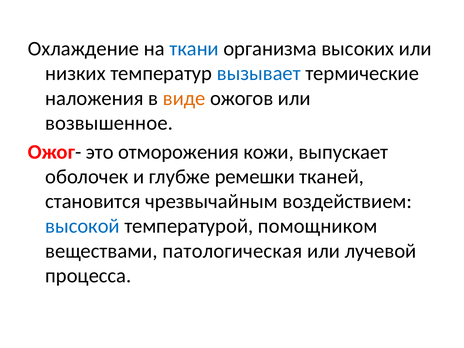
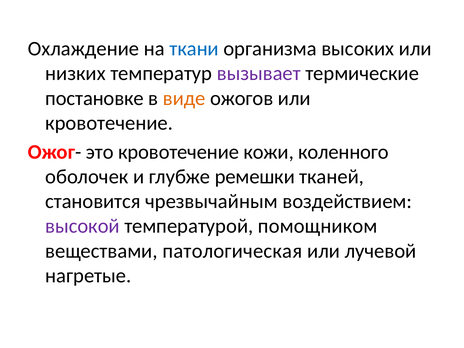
вызывает colour: blue -> purple (259, 74)
наложения: наложения -> постановке (95, 98)
возвышенное: возвышенное -> кровотечение (109, 123)
это отморожения: отморожения -> кровотечение (179, 152)
выпускает: выпускает -> коленного (343, 152)
высокой colour: blue -> purple (83, 226)
процесса: процесса -> нагретые (88, 276)
